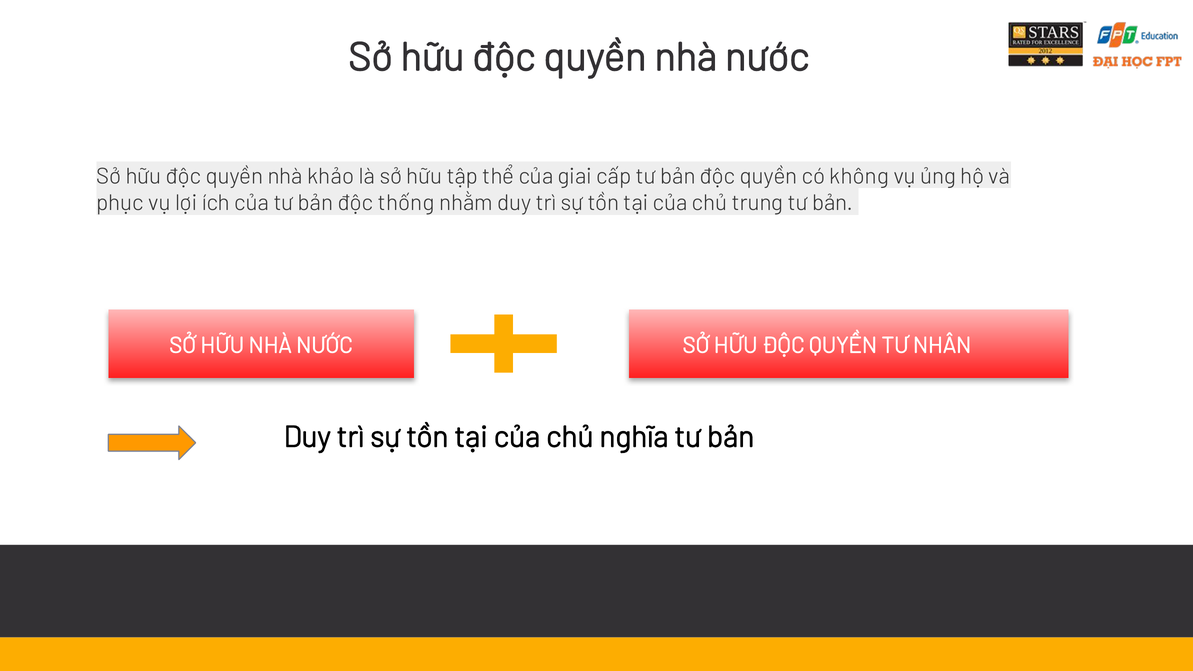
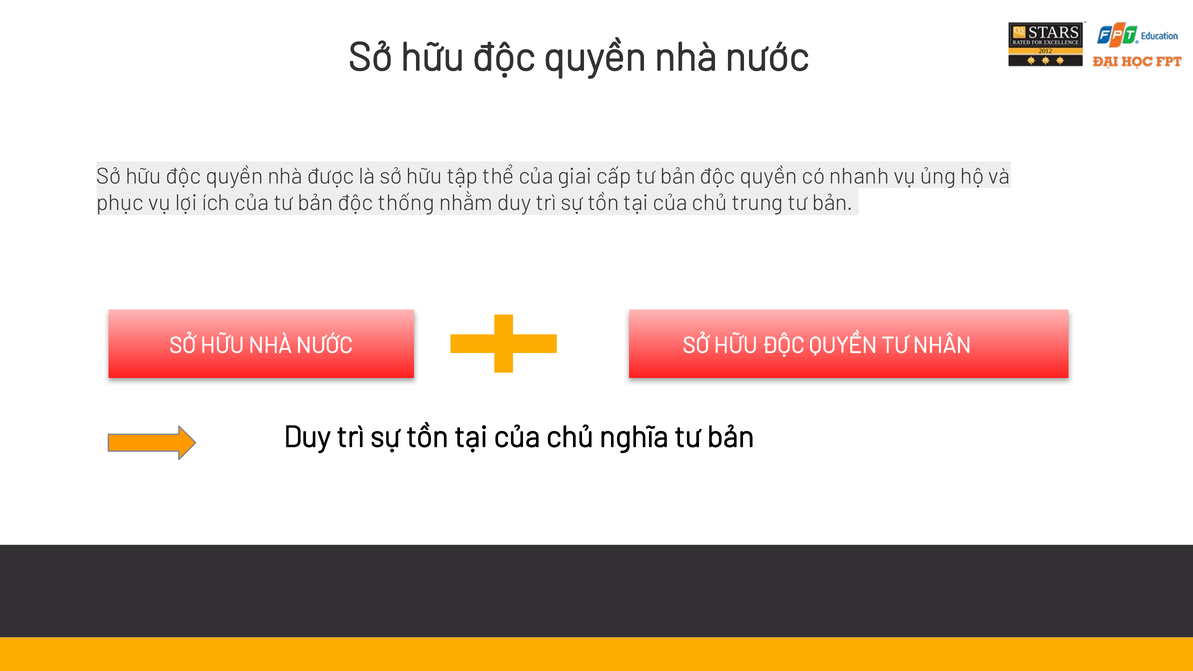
khảo: khảo -> được (331, 176)
không: không -> nhanh (859, 176)
